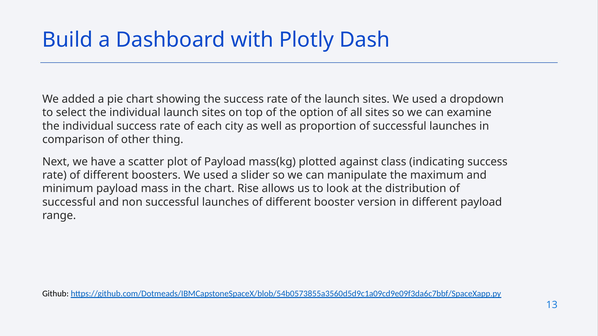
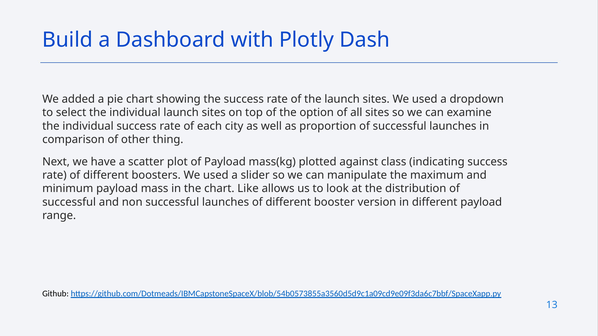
Rise: Rise -> Like (248, 189)
